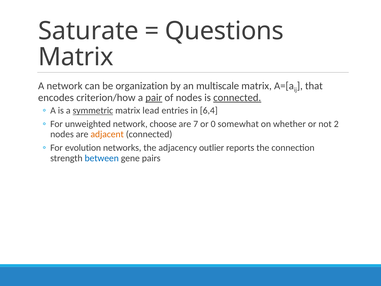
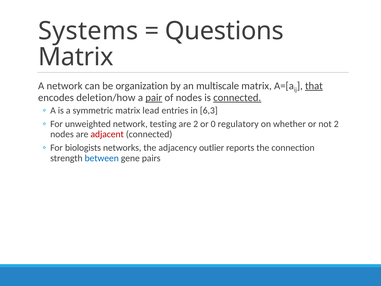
Saturate: Saturate -> Systems (88, 31)
that underline: none -> present (314, 86)
criterion/how: criterion/how -> deletion/how (106, 97)
symmetric underline: present -> none (93, 110)
6,4: 6,4 -> 6,3 (209, 110)
choose: choose -> testing (163, 124)
are 7: 7 -> 2 (196, 124)
somewhat: somewhat -> regulatory (238, 124)
adjacent colour: orange -> red (107, 134)
evolution: evolution -> biologists (83, 148)
